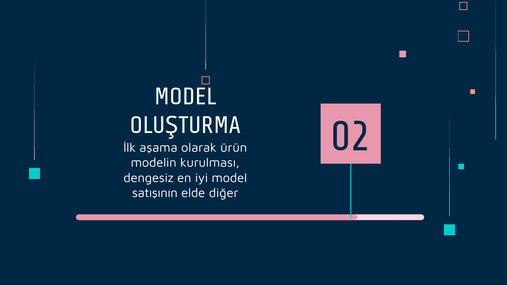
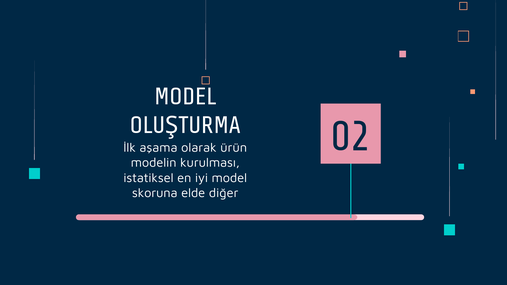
dengesiz: dengesiz -> istatiksel (149, 178)
satışının: satışının -> skoruna (155, 193)
